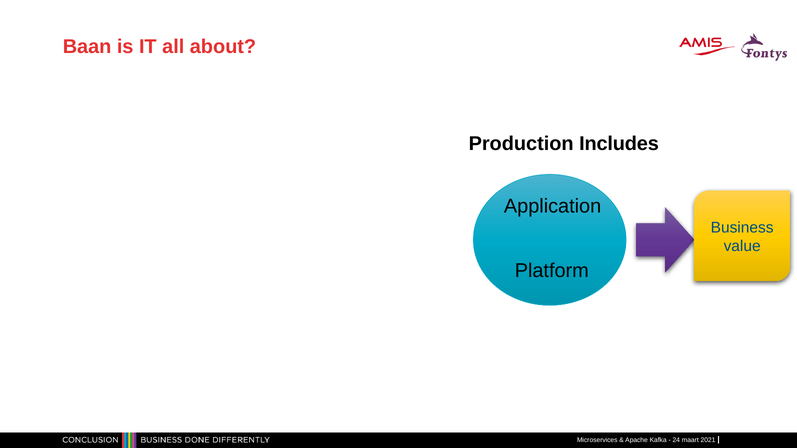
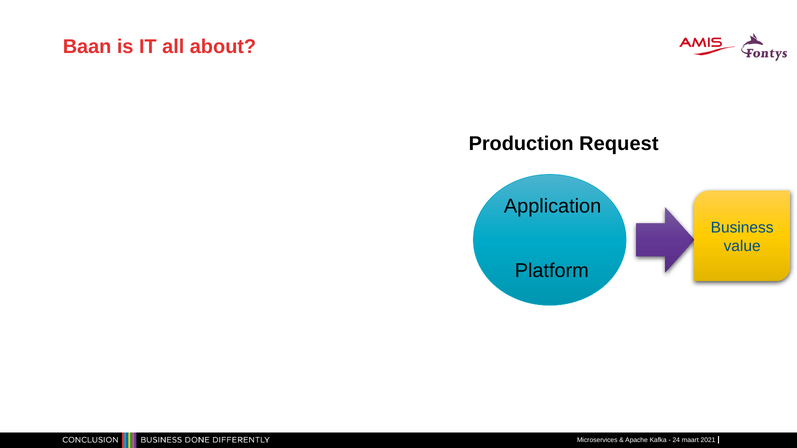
Includes: Includes -> Request (619, 144)
